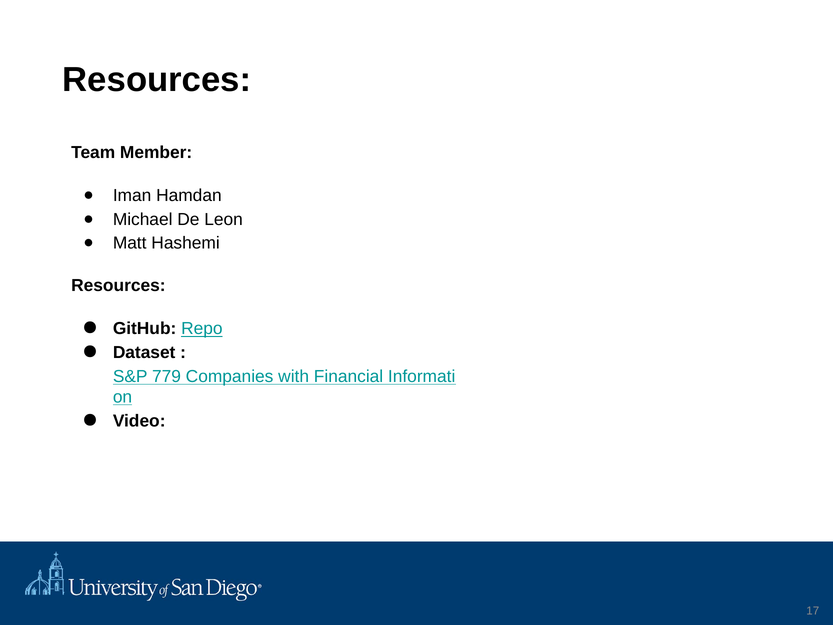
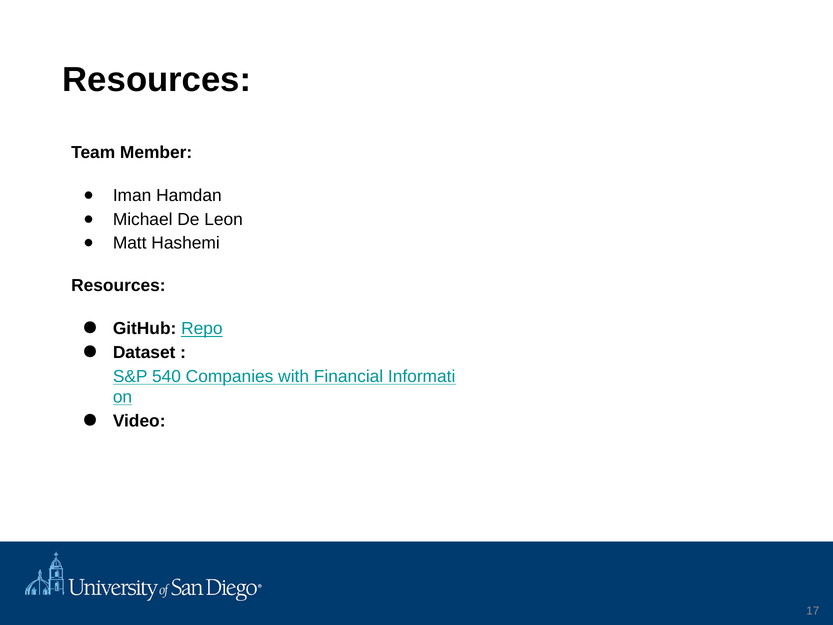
779: 779 -> 540 (166, 376)
